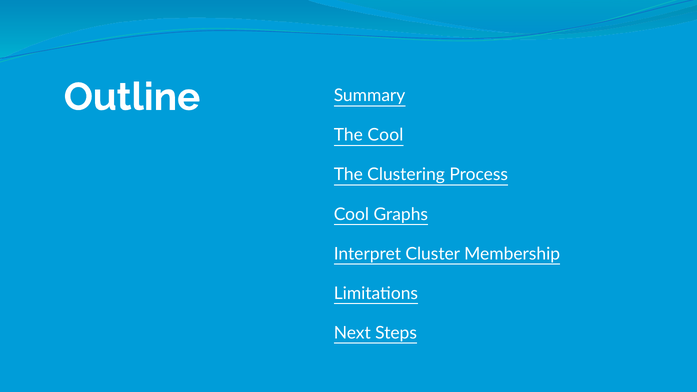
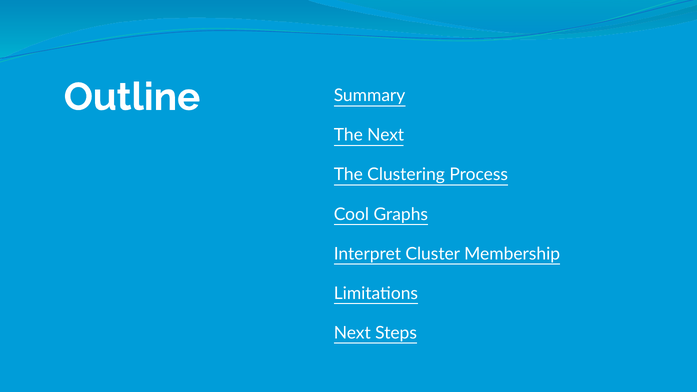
The Cool: Cool -> Next (386, 135)
